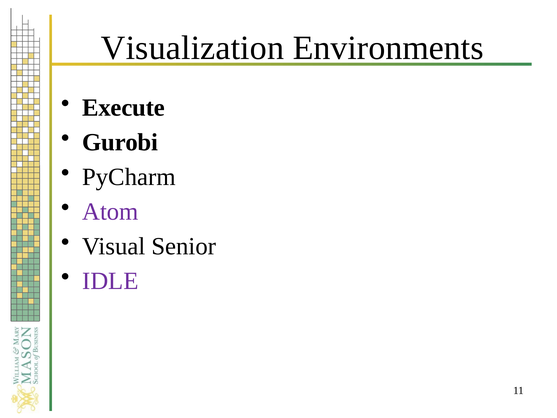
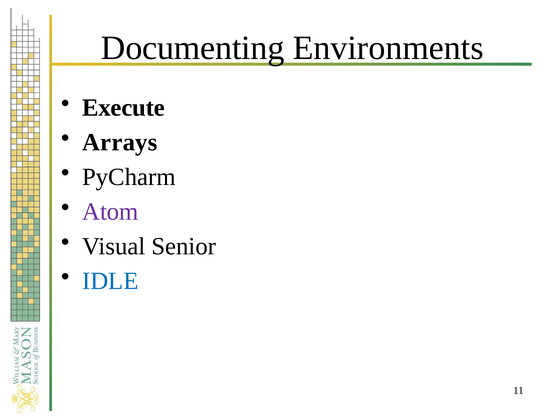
Visualization: Visualization -> Documenting (193, 48)
Gurobi: Gurobi -> Arrays (120, 142)
IDLE colour: purple -> blue (110, 281)
